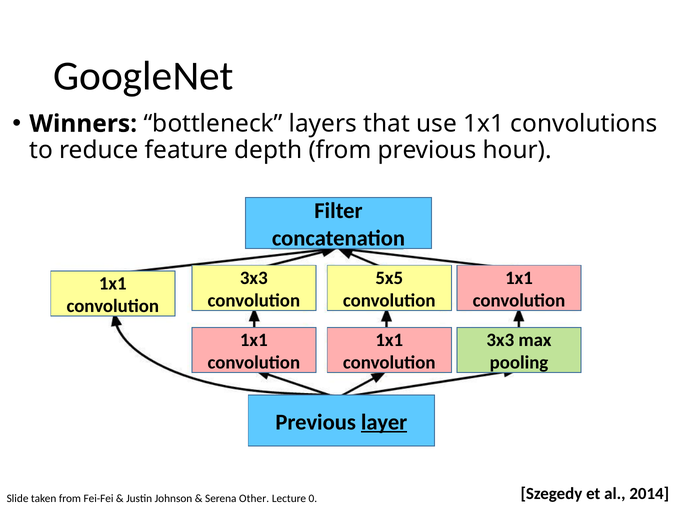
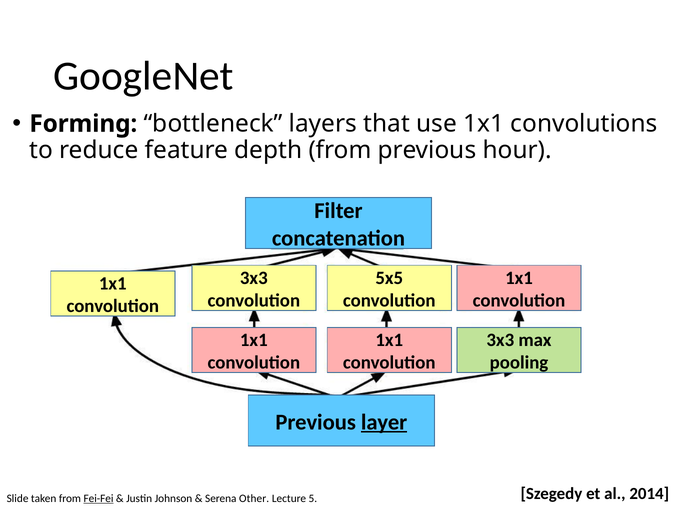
Winners: Winners -> Forming (83, 124)
Fei-Fei underline: none -> present (99, 498)
0: 0 -> 5 (313, 498)
